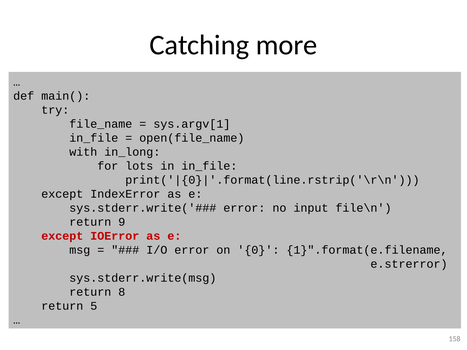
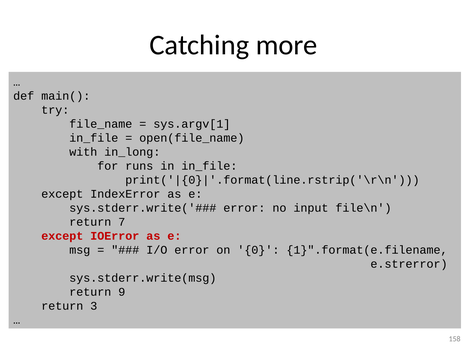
lots: lots -> runs (139, 166)
9: 9 -> 7 (122, 222)
8: 8 -> 9 (122, 292)
5: 5 -> 3 (94, 306)
